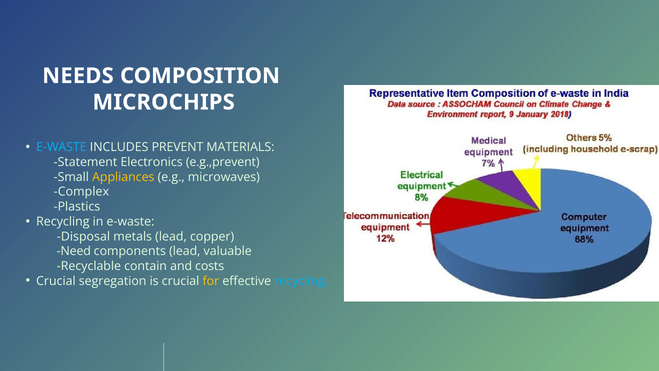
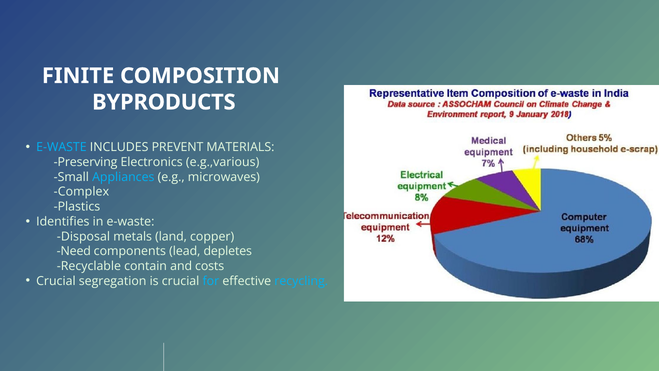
NEEDS: NEEDS -> FINITE (78, 76)
MICROCHIPS: MICROCHIPS -> BYPRODUCTS (164, 102)
Statement: Statement -> Preserving (86, 162)
e.g.,prevent: e.g.,prevent -> e.g.,various (223, 162)
Appliances colour: yellow -> light blue (123, 177)
Recycling: Recycling -> Identifies (63, 221)
metals lead: lead -> land (171, 236)
valuable: valuable -> depletes (228, 251)
for colour: yellow -> light blue (211, 281)
